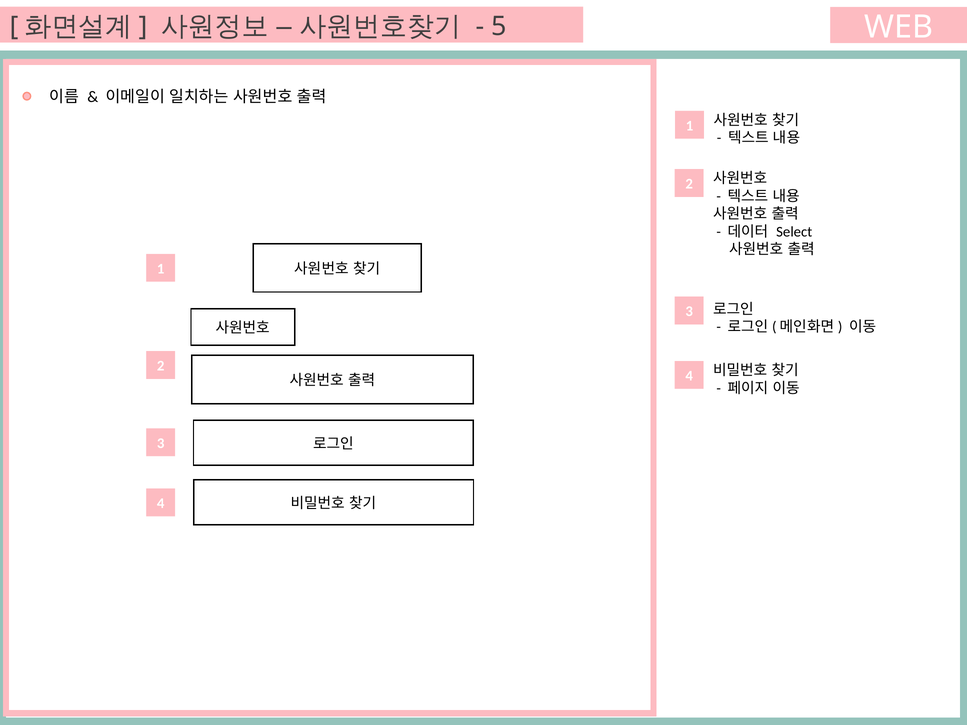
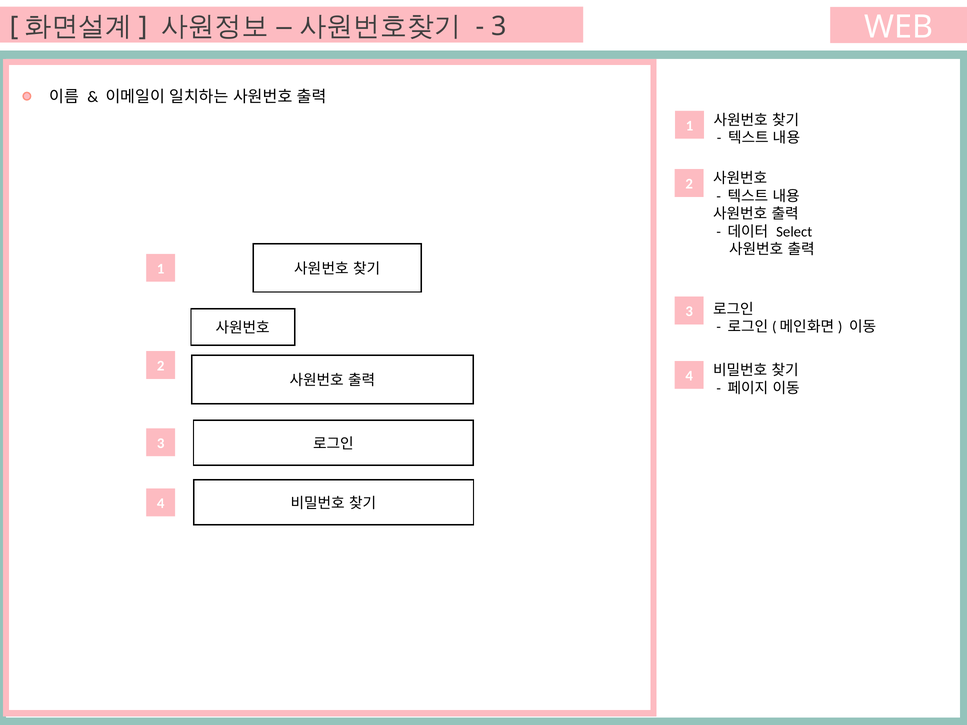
5: 5 -> 3 (499, 27)
